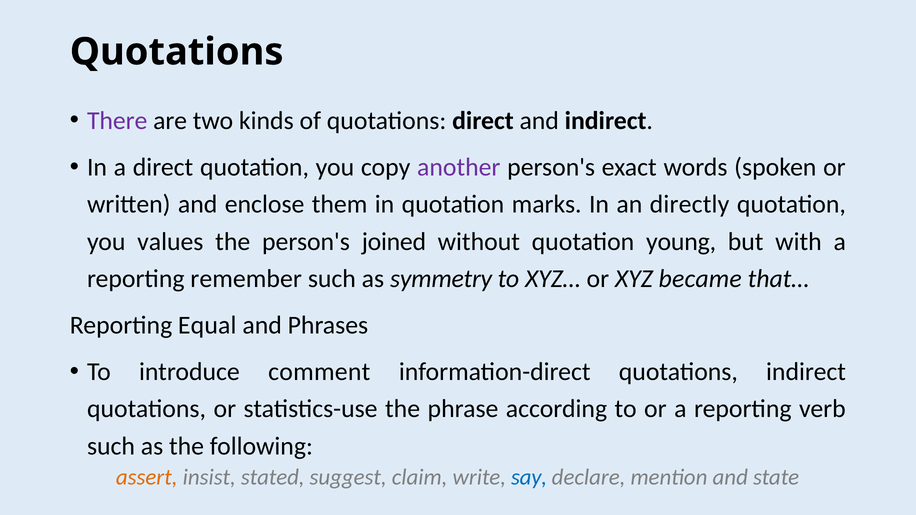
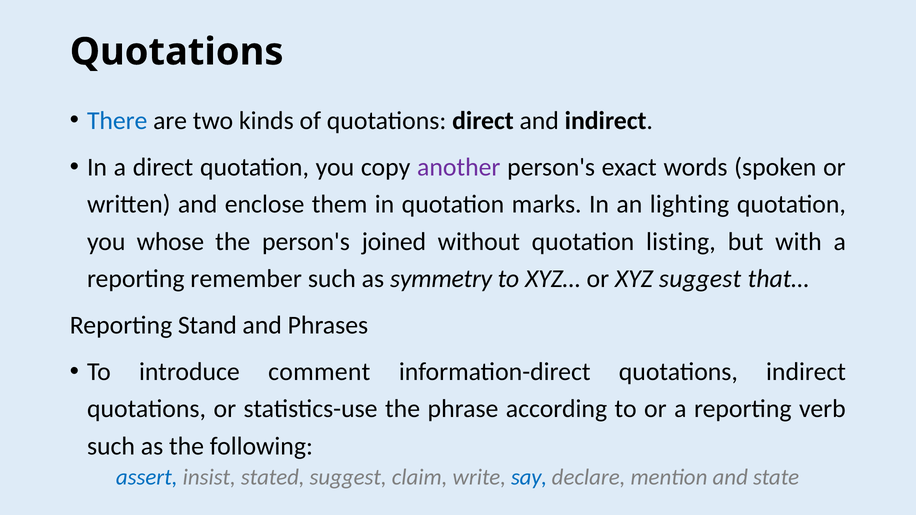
There colour: purple -> blue (117, 121)
directly: directly -> lighting (689, 205)
values: values -> whose (170, 242)
young: young -> listing (681, 242)
XYZ became: became -> suggest (700, 279)
Equal: Equal -> Stand (207, 325)
assert colour: orange -> blue (147, 477)
